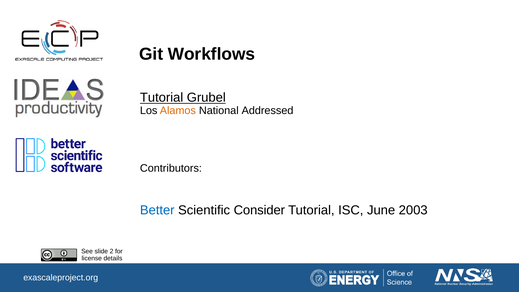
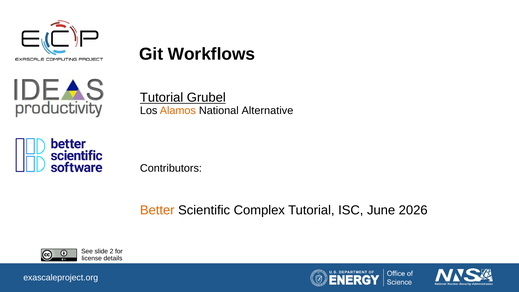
Addressed: Addressed -> Alternative (267, 111)
Better colour: blue -> orange (157, 210)
Consider: Consider -> Complex (259, 210)
2003: 2003 -> 2026 (413, 210)
